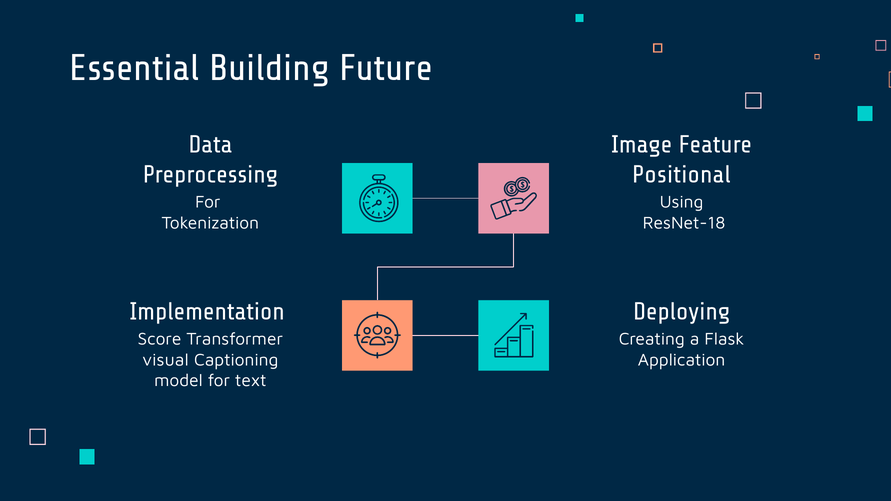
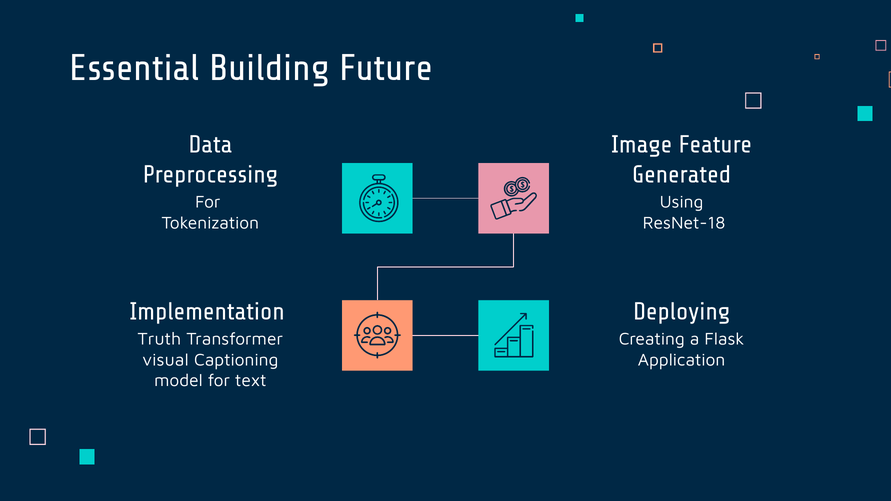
Positional: Positional -> Generated (682, 175)
Score: Score -> Truth (159, 339)
